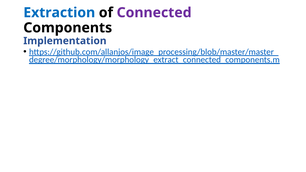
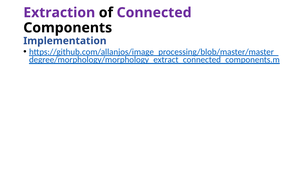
Extraction colour: blue -> purple (59, 13)
